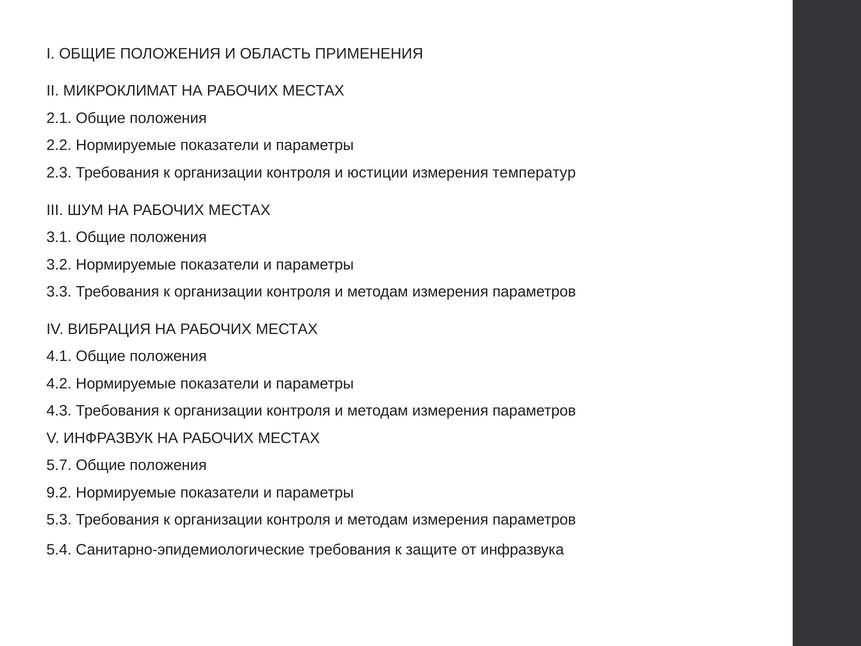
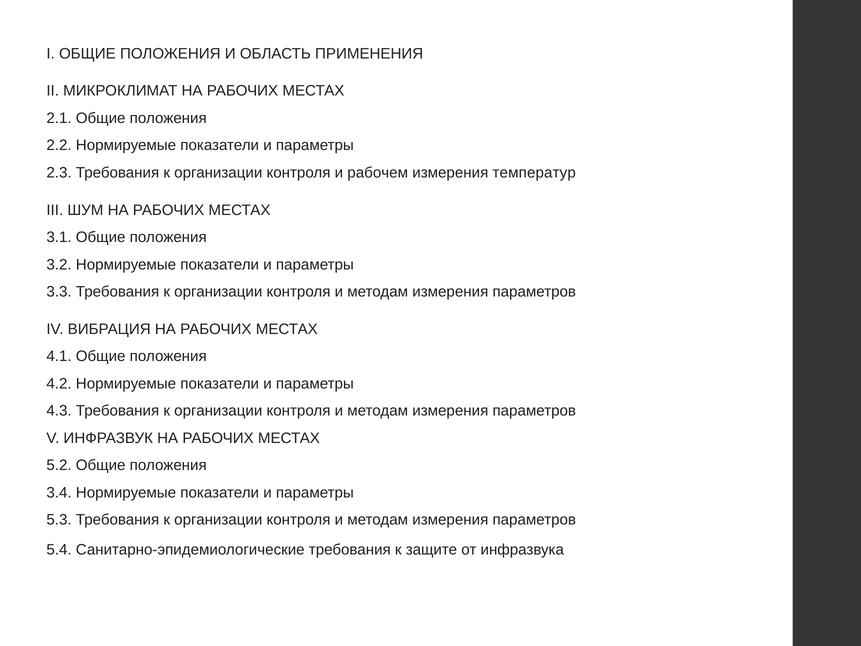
юстиции: юстиции -> рабочем (378, 173)
5.7: 5.7 -> 5.2 (59, 465)
9.2: 9.2 -> 3.4 (59, 493)
